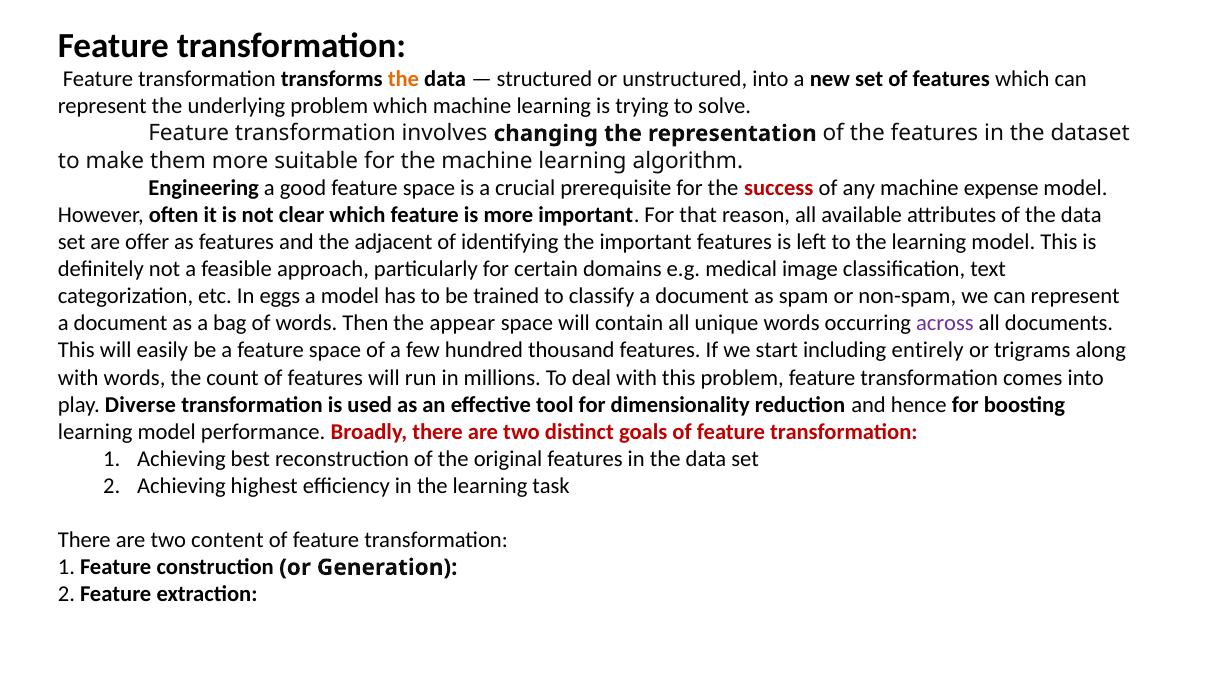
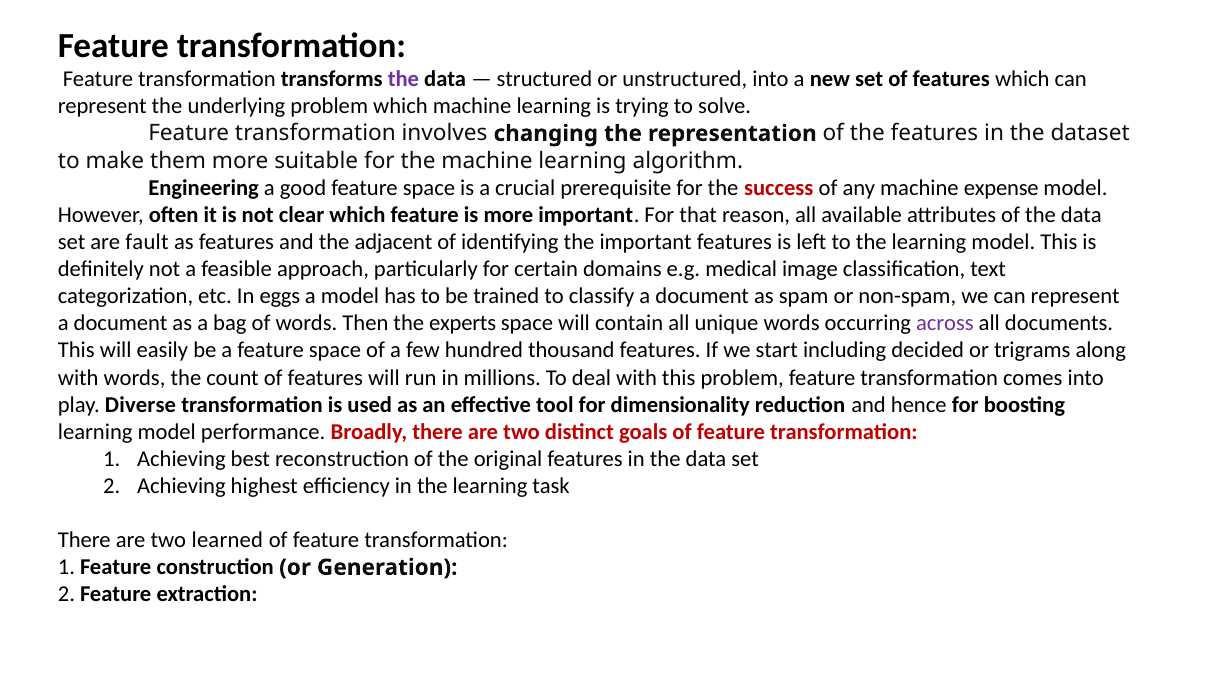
the colour: orange -> purple (403, 79)
offer: offer -> fault (147, 242)
appear: appear -> experts (463, 323)
entirely: entirely -> decided (928, 351)
content: content -> learned (227, 541)
